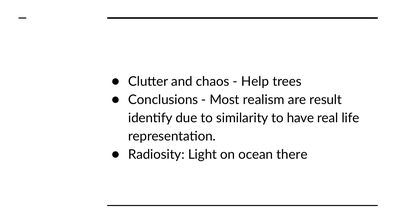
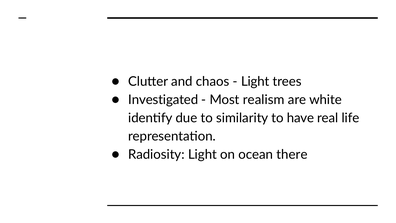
Help: Help -> Light (255, 81)
Conclusions: Conclusions -> Investigated (163, 100)
result: result -> white (326, 100)
